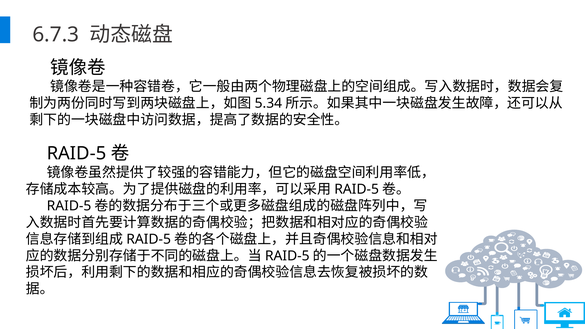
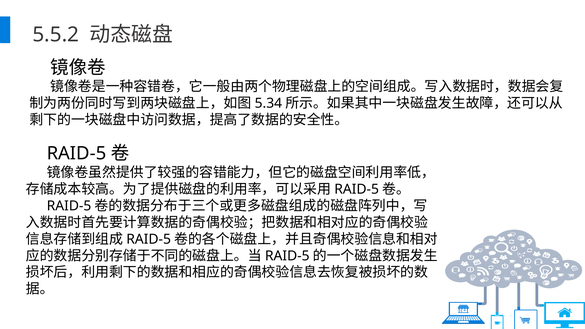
6.7.3: 6.7.3 -> 5.5.2 (56, 35)
